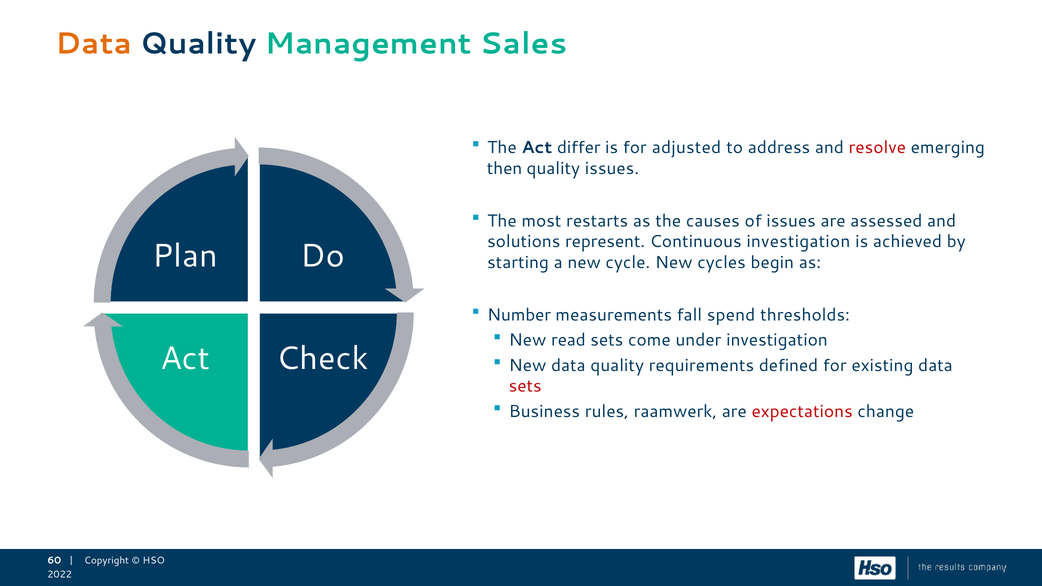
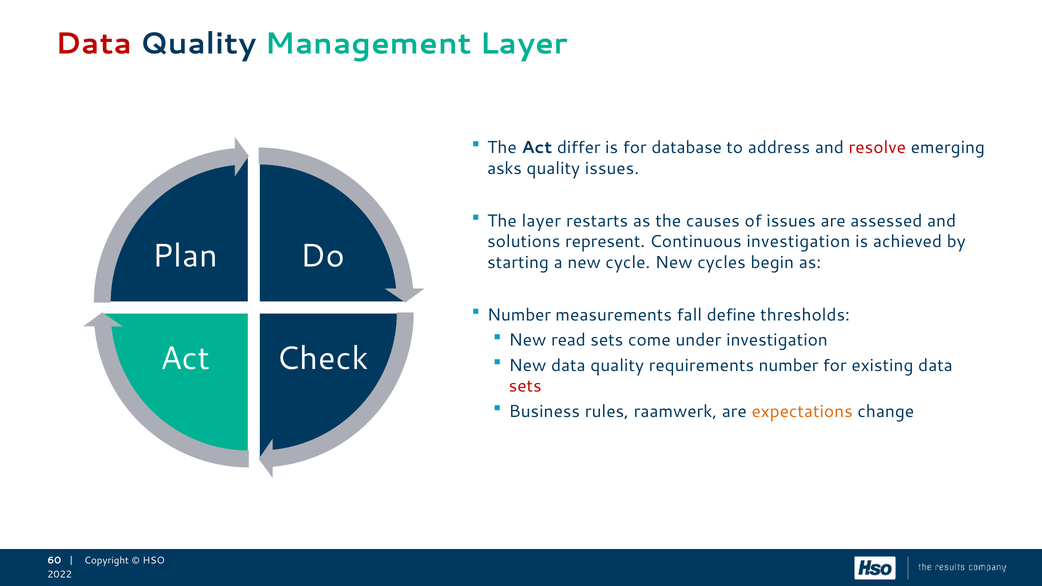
Data colour: orange -> red (93, 44)
Management Sales: Sales -> Layer (524, 44)
adjusted: adjusted -> database (687, 148)
then: then -> asks (505, 168)
The most: most -> layer (541, 221)
spend: spend -> define (731, 315)
requirements defined: defined -> number (789, 365)
expectations colour: red -> orange (802, 411)
